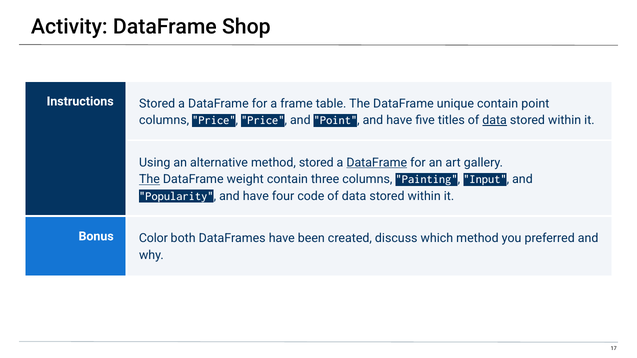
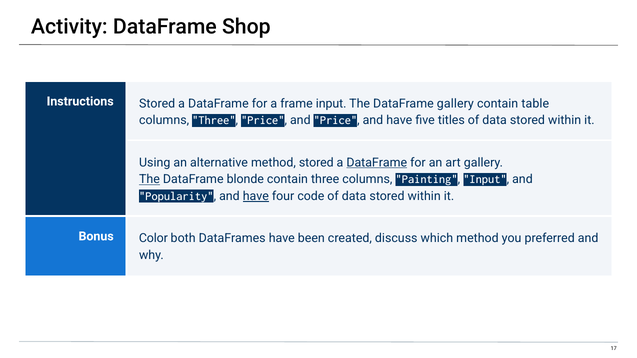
frame table: table -> input (331, 104)
DataFrame unique: unique -> gallery (455, 104)
contain point: point -> table (535, 104)
columns Price: Price -> Three (214, 120)
and Point: Point -> Price (335, 120)
data underline: present -> none (495, 120)
weight: weight -> blonde (245, 180)
have underline: none -> present (256, 196)
